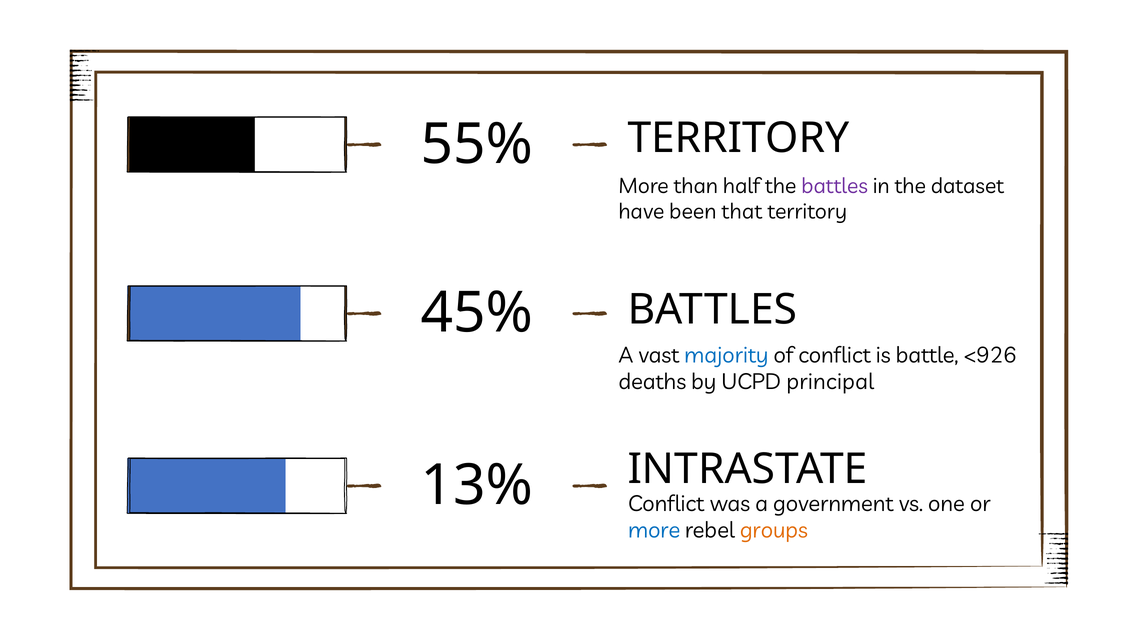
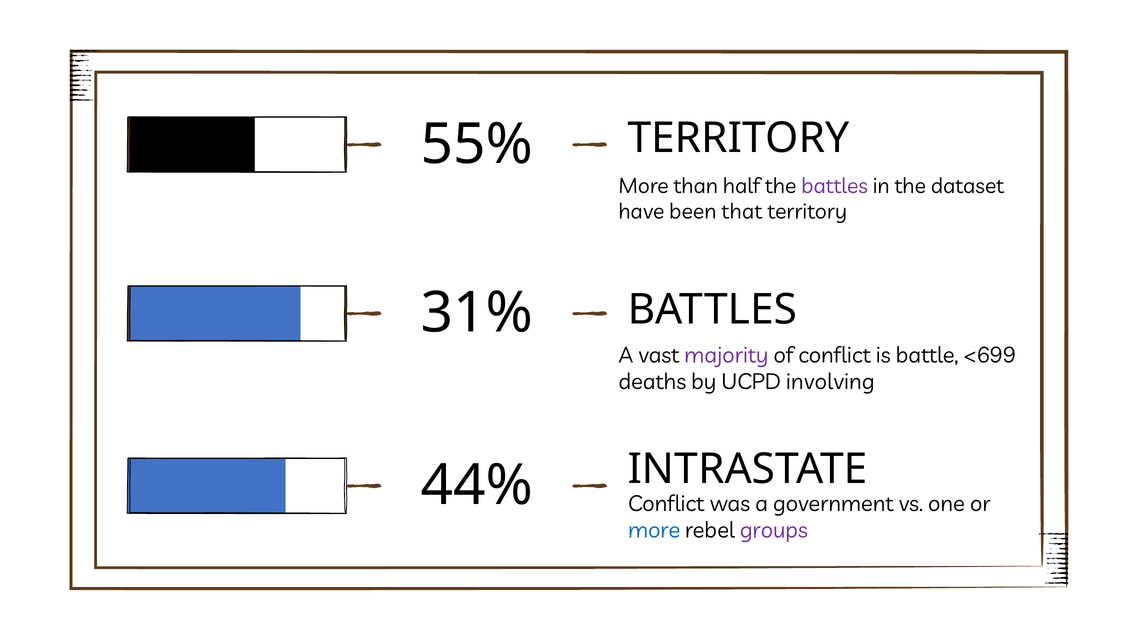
45%: 45% -> 31% (477, 313)
majority colour: blue -> purple (726, 356)
<926: <926 -> <699 (990, 356)
principal: principal -> involving (830, 382)
13%: 13% -> 44% (477, 486)
groups colour: orange -> purple (774, 531)
